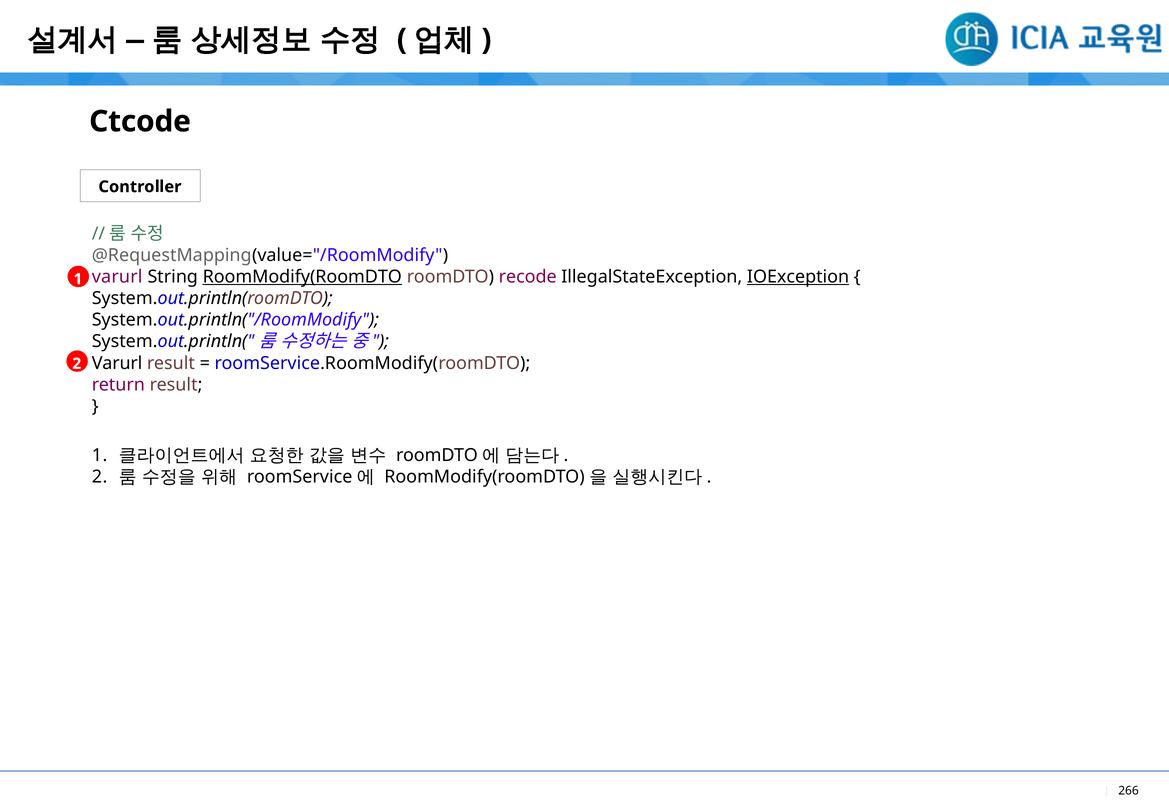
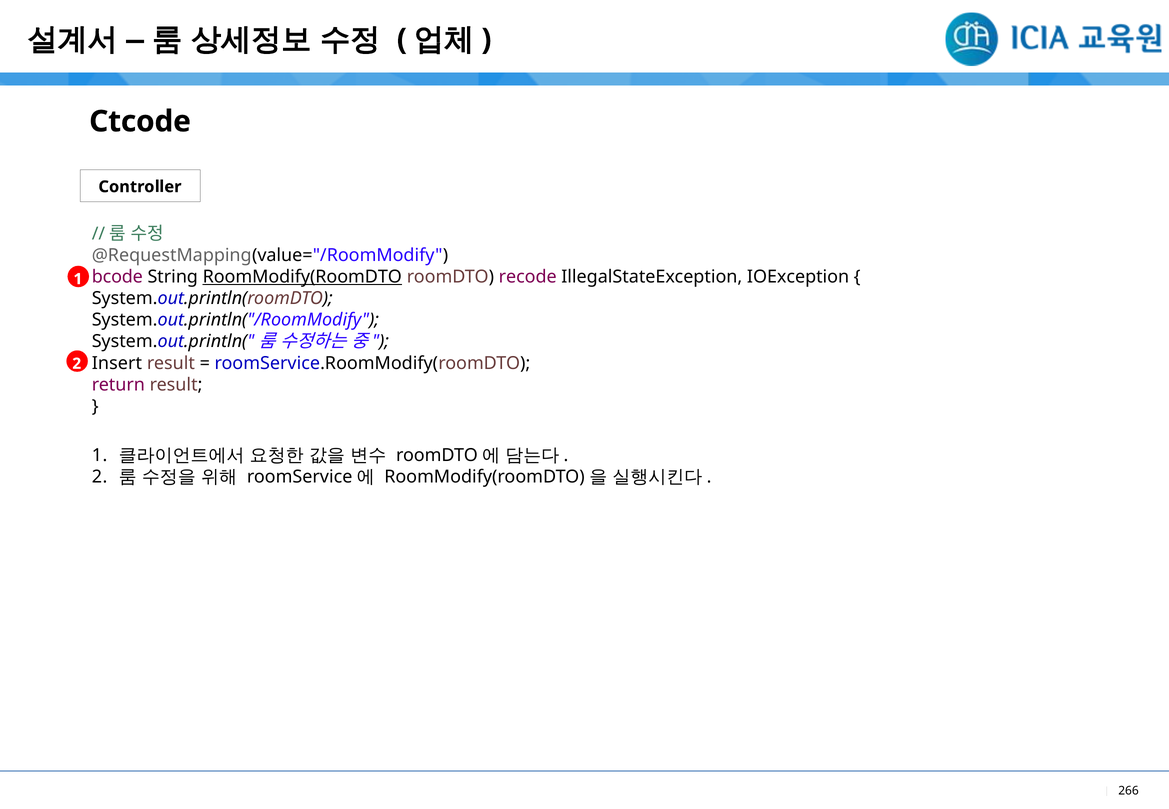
varurl: varurl -> bcode (117, 277)
IOException underline: present -> none (798, 277)
Varurl: Varurl -> Insert (117, 363)
